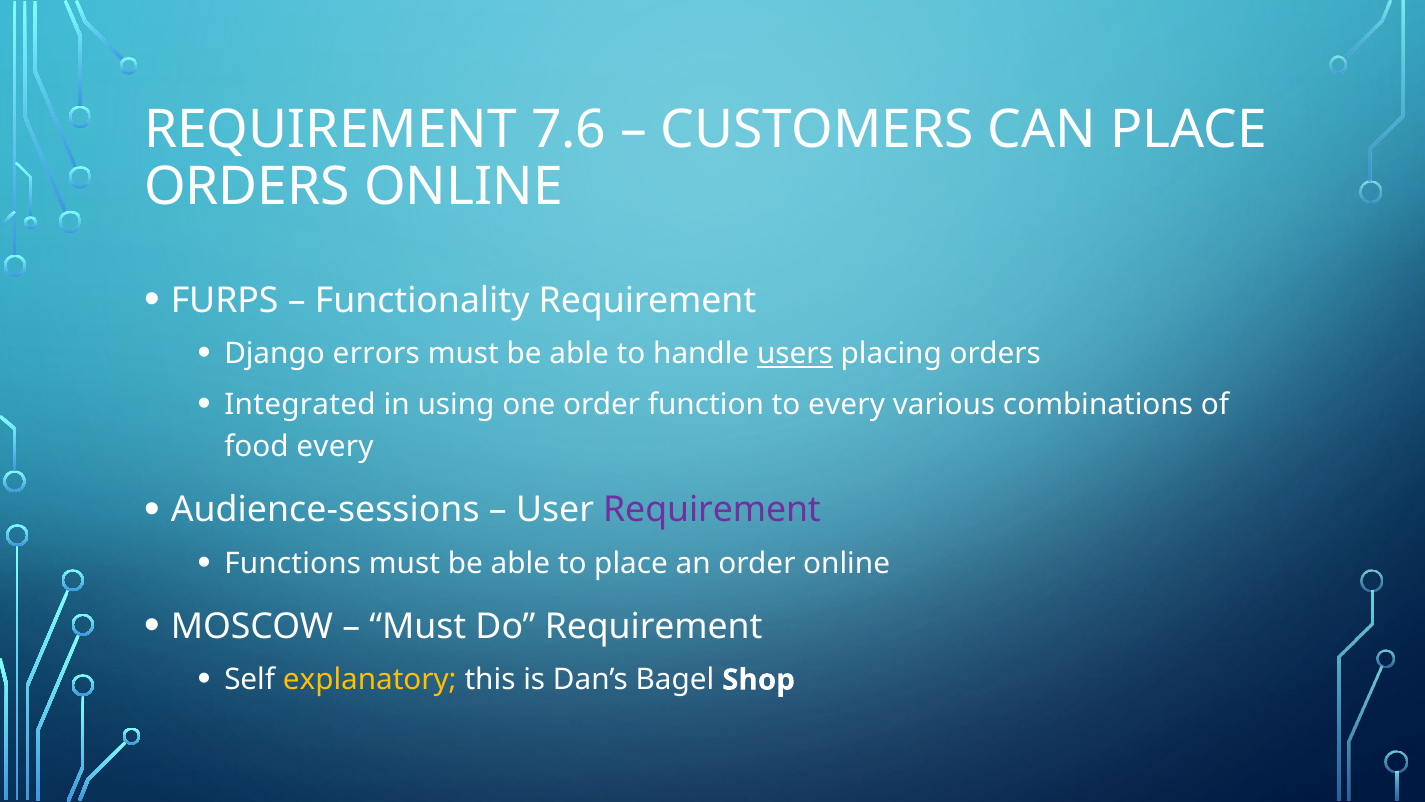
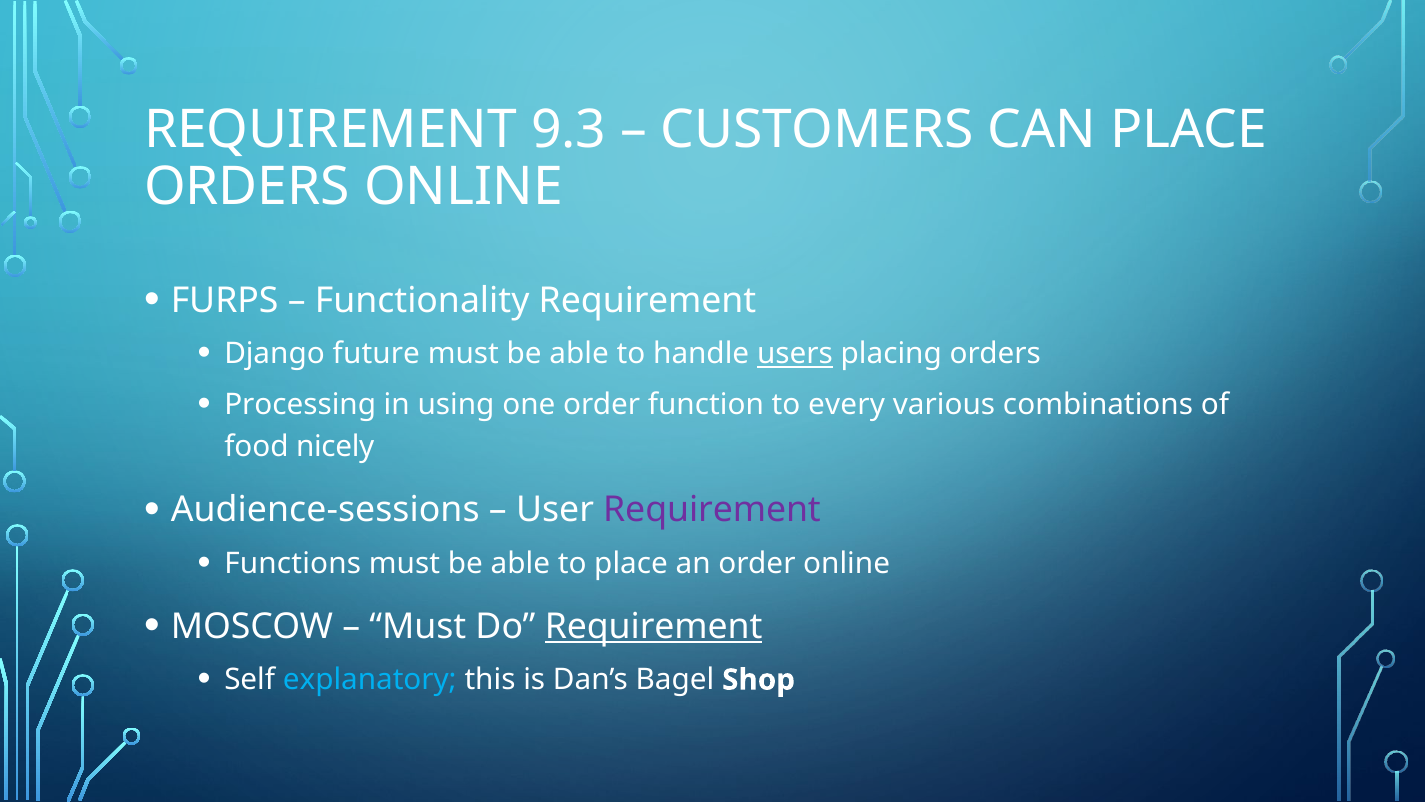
7.6: 7.6 -> 9.3 (569, 129)
errors: errors -> future (376, 354)
Integrated: Integrated -> Processing (300, 404)
food every: every -> nicely (335, 447)
Requirement underline: none -> present (654, 626)
explanatory colour: yellow -> light blue (370, 679)
